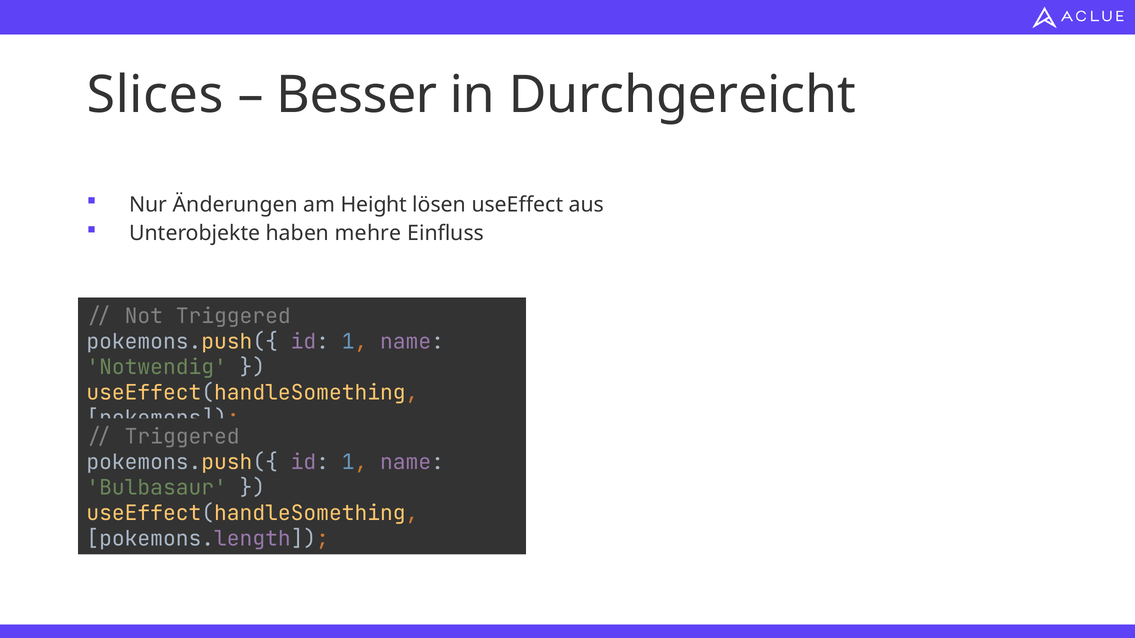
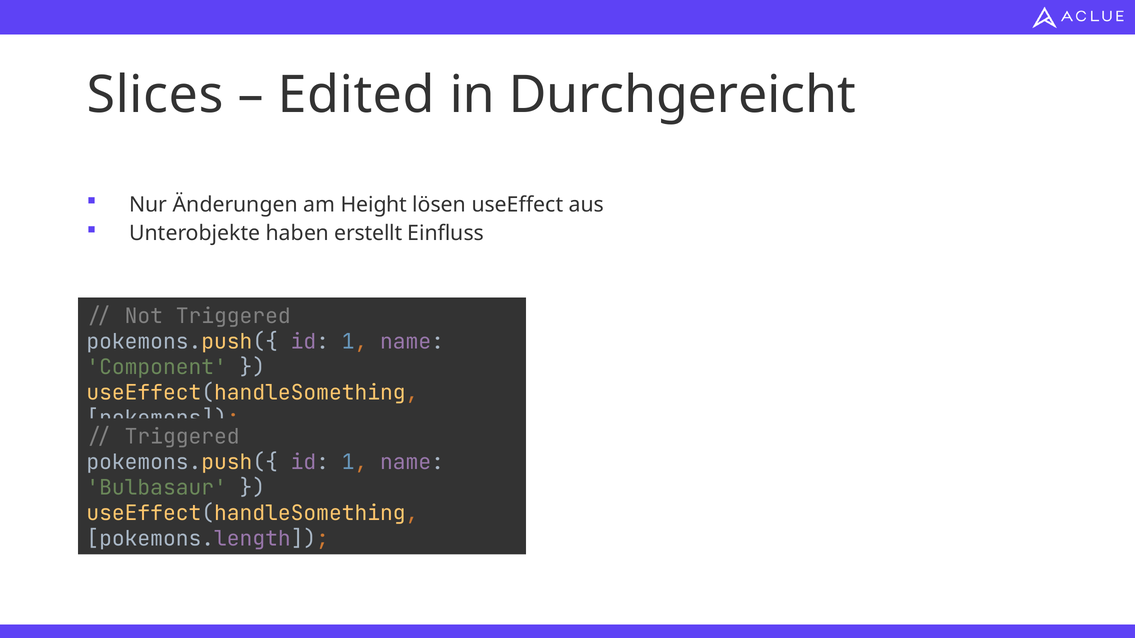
Besser: Besser -> Edited (356, 95)
mehre: mehre -> erstellt (368, 234)
Notwendig: Notwendig -> Component (157, 367)
